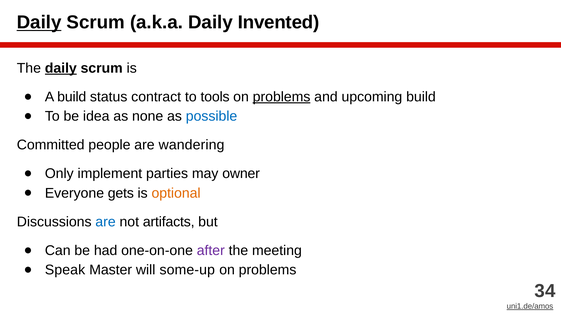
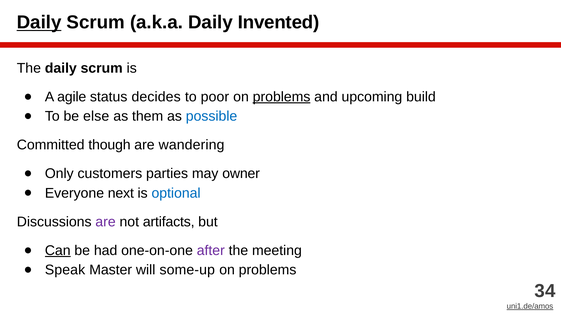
daily underline: present -> none (61, 68)
A build: build -> agile (72, 97)
contract: contract -> decides (156, 97)
tools: tools -> poor (215, 97)
idea: idea -> else (96, 116)
none: none -> them (148, 116)
people: people -> though (110, 145)
implement: implement -> customers (110, 173)
gets: gets -> next (121, 193)
optional colour: orange -> blue (176, 193)
are colour: blue -> purple (106, 221)
Can underline: none -> present (58, 250)
